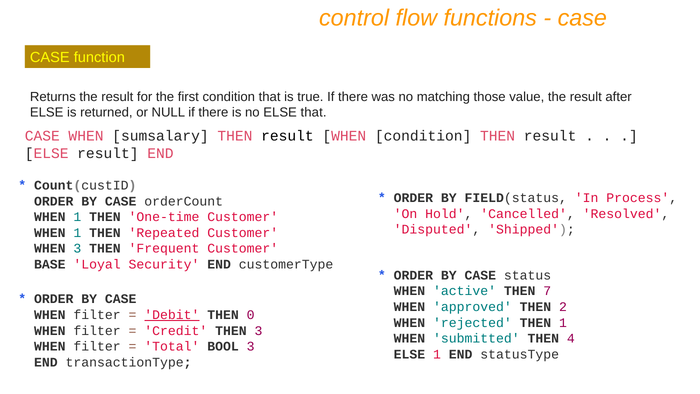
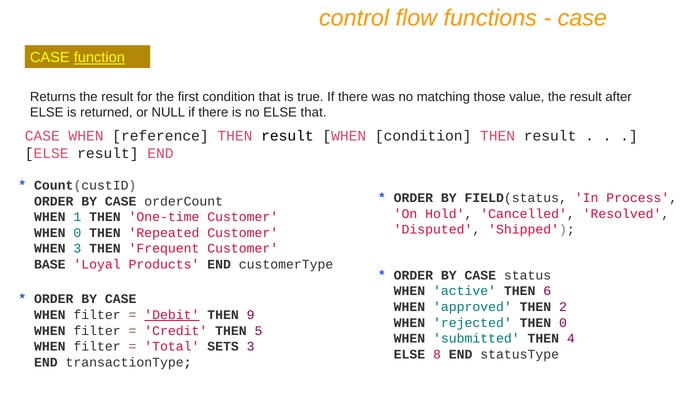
function underline: none -> present (99, 58)
sumsalary: sumsalary -> reference (160, 136)
1: 1 -> 0 (77, 233)
Security: Security -> Products (164, 264)
7: 7 -> 6 (547, 291)
0: 0 -> 9 (251, 315)
THEN 1: 1 -> 0 (563, 322)
THEN 3: 3 -> 5 (258, 330)
BOOL: BOOL -> SETS (223, 346)
ELSE 1: 1 -> 8 (437, 354)
